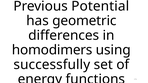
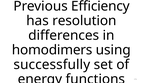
Potential: Potential -> Efficiency (100, 6)
geometric: geometric -> resolution (84, 21)
